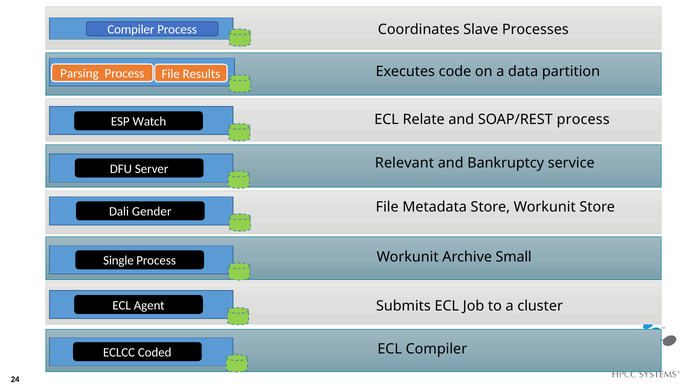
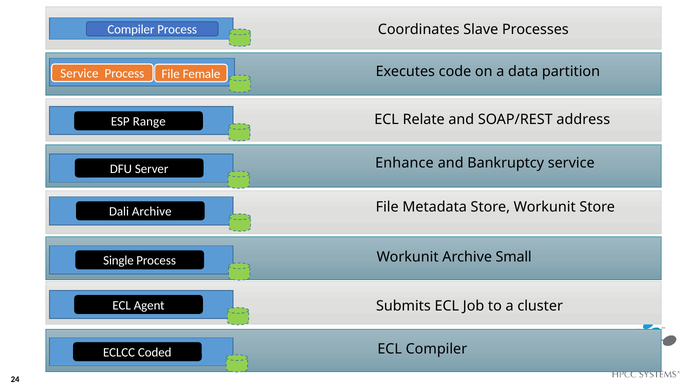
Parsing: Parsing -> Service (79, 74)
Results: Results -> Female (202, 74)
SOAP/REST process: process -> address (583, 120)
Watch: Watch -> Range (149, 122)
Relevant: Relevant -> Enhance (404, 163)
Dali Gender: Gender -> Archive (152, 212)
